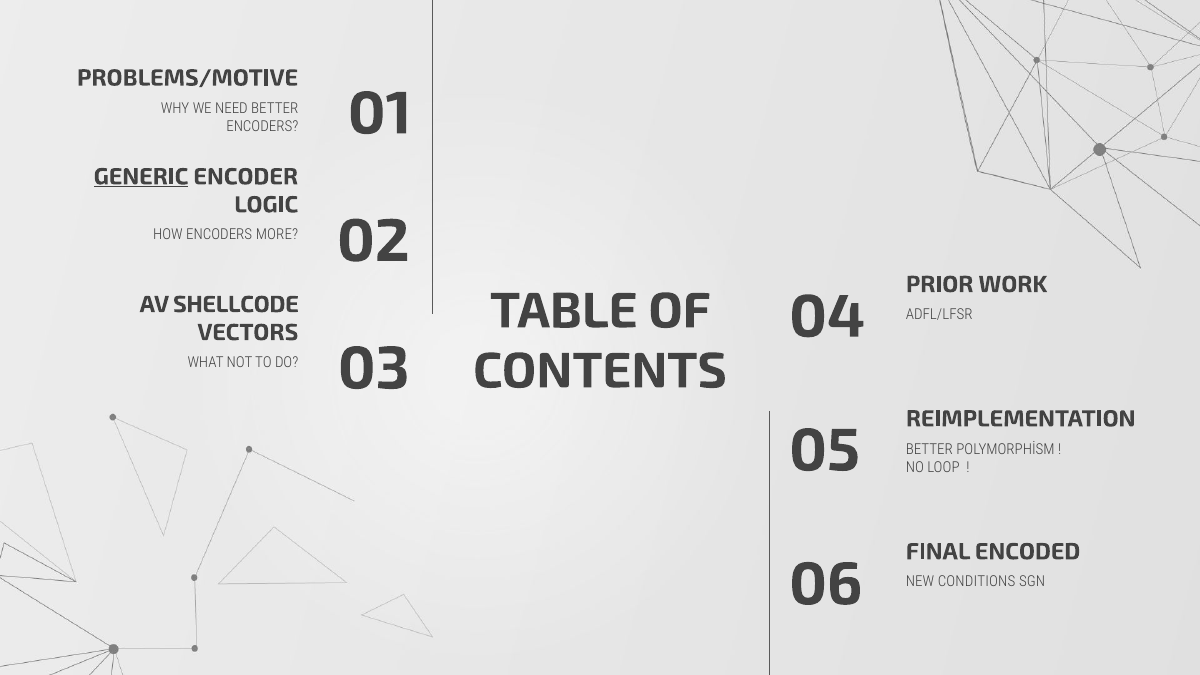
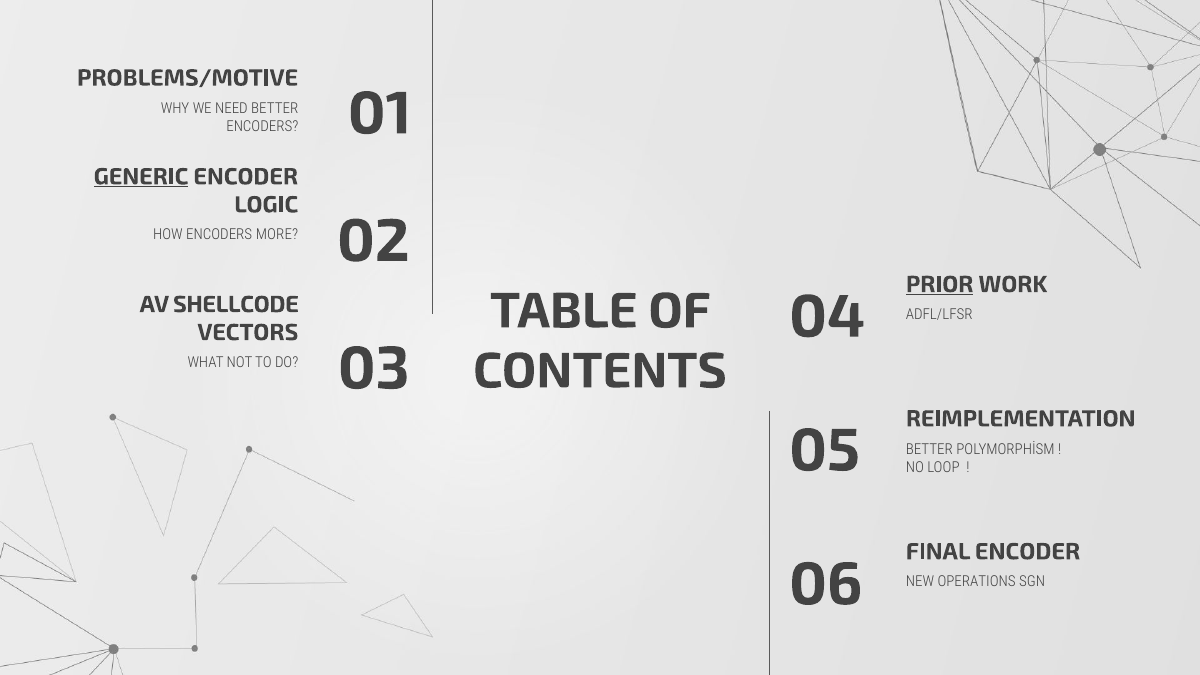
PRIOR underline: none -> present (940, 284)
FINAL ENCODED: ENCODED -> ENCODER (1028, 552)
CONDITIONS: CONDITIONS -> OPERATIONS (977, 582)
